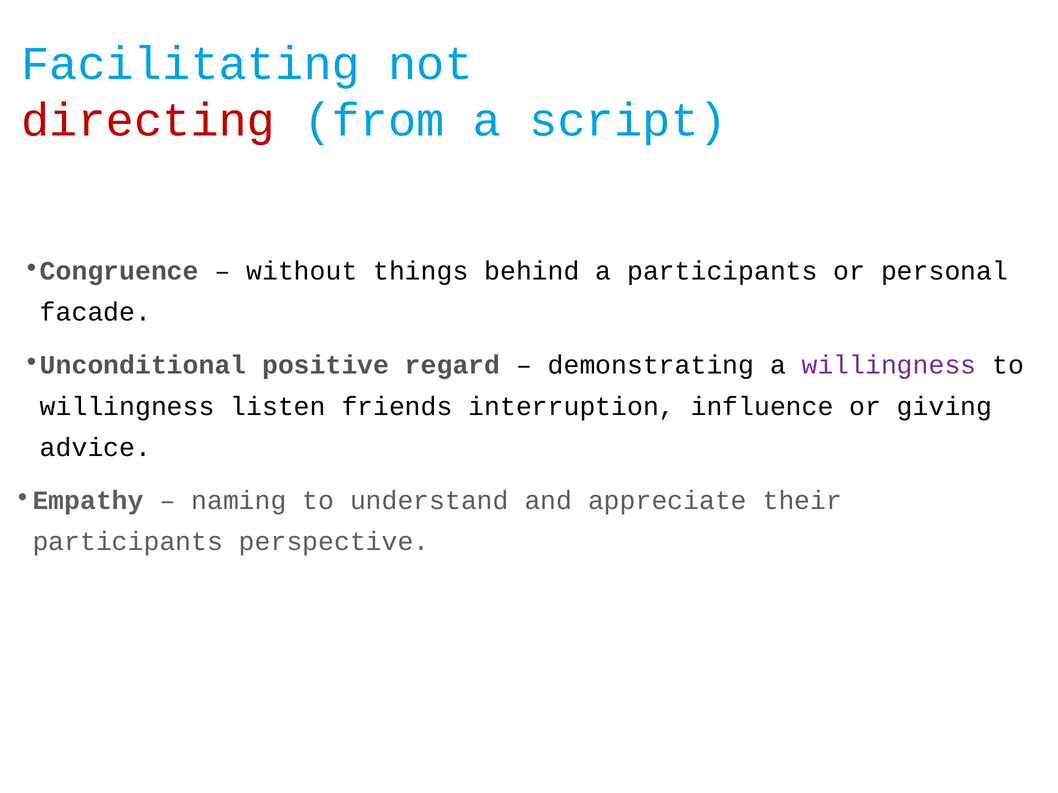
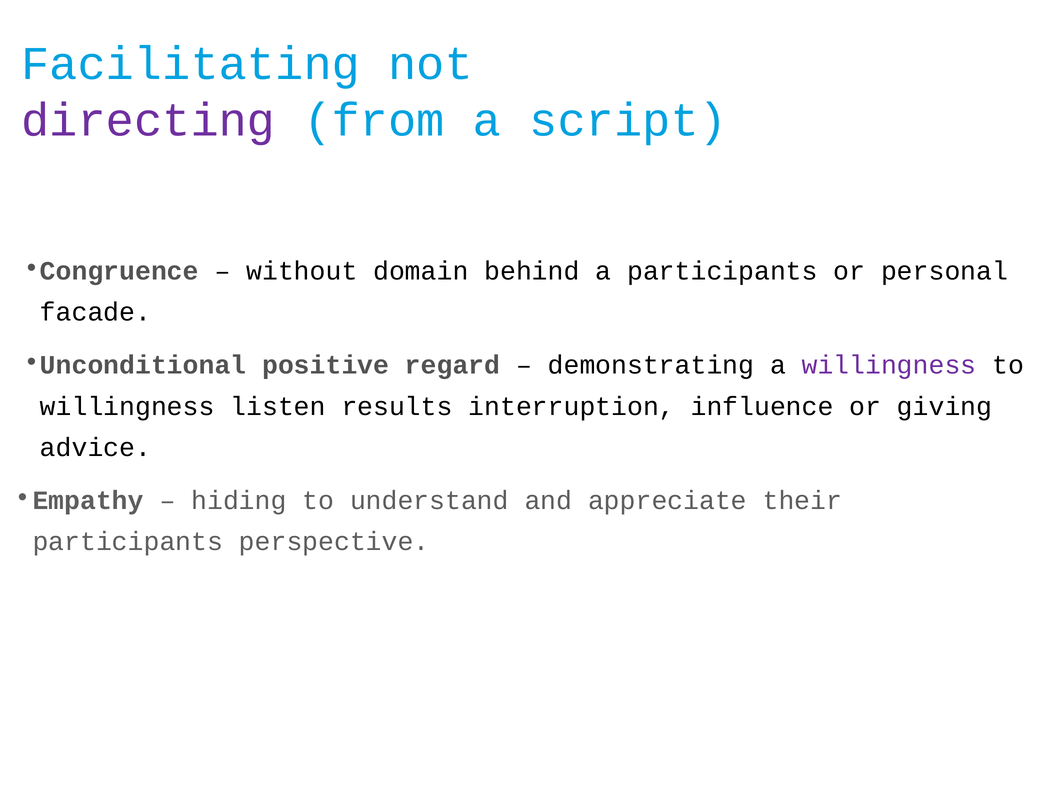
directing colour: red -> purple (148, 120)
things: things -> domain (421, 271)
friends: friends -> results (397, 407)
naming: naming -> hiding (239, 501)
